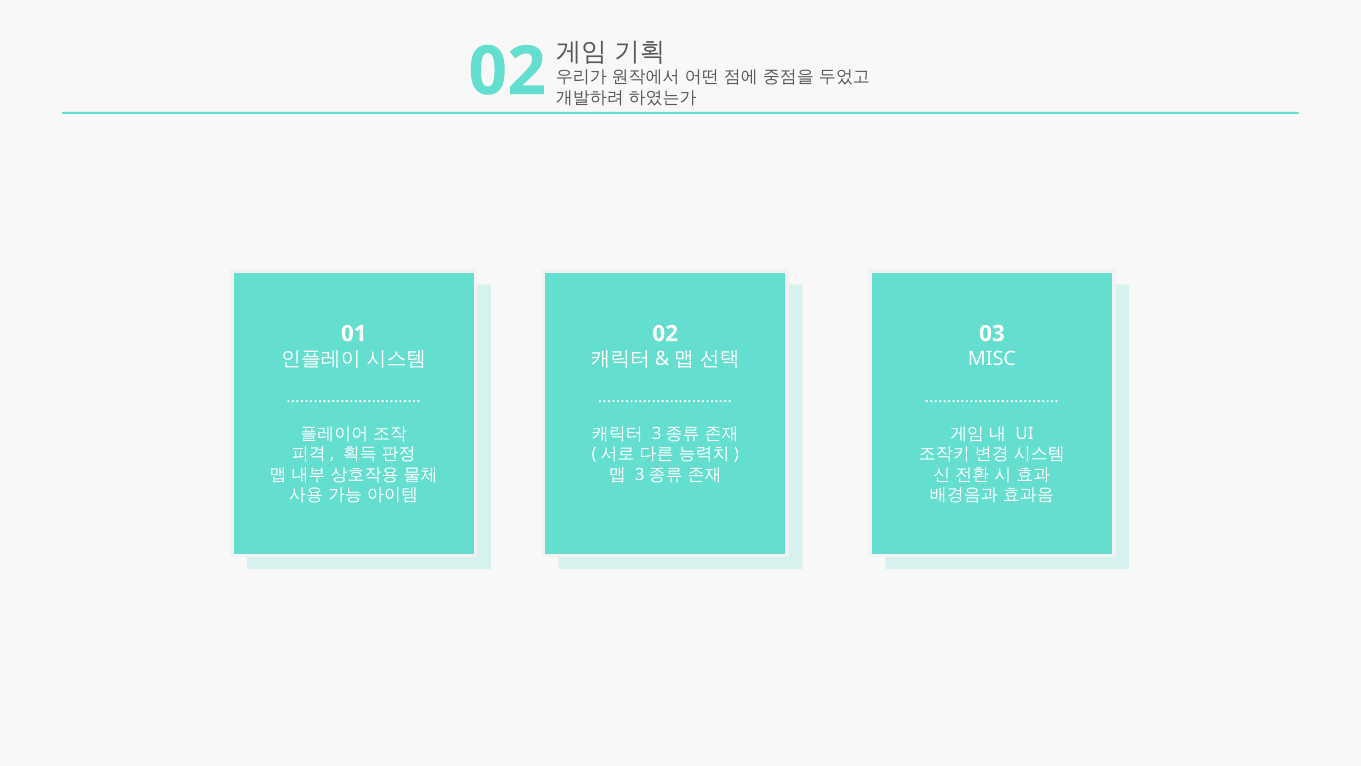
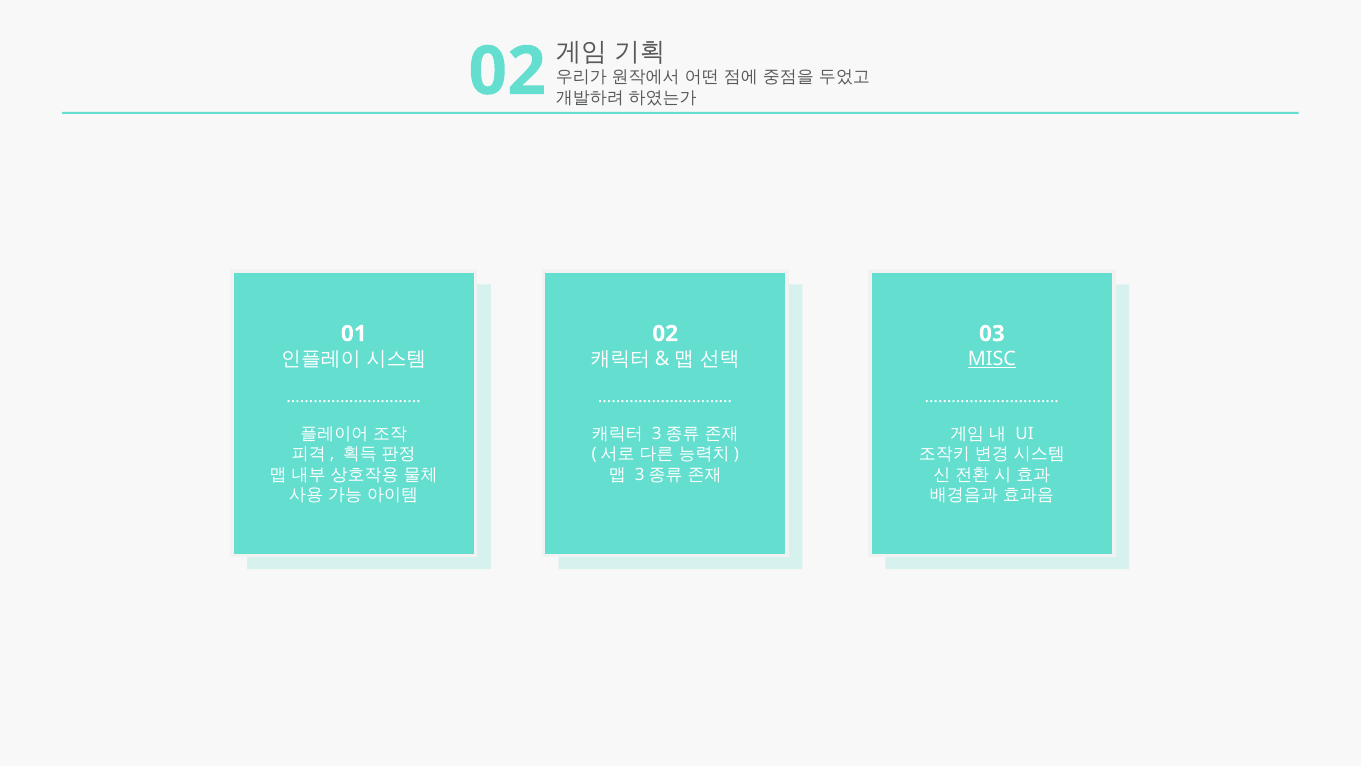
MISC underline: none -> present (992, 359)
